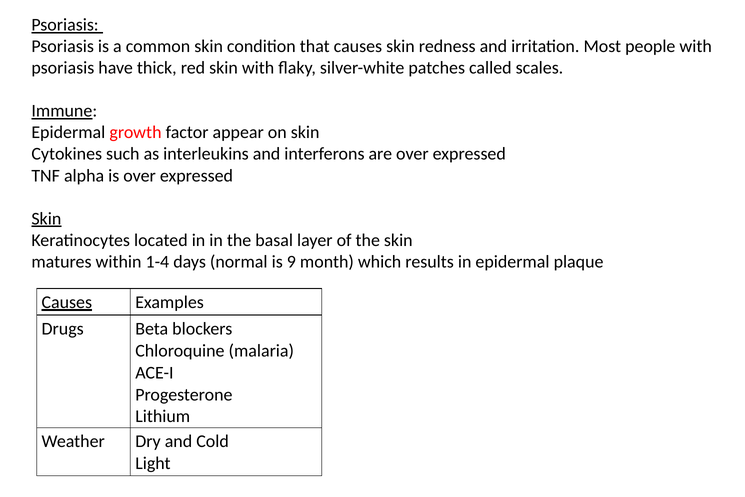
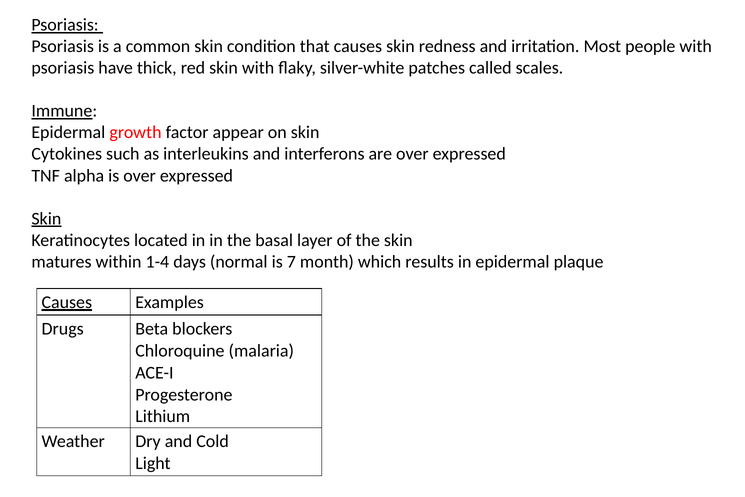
9: 9 -> 7 (291, 262)
